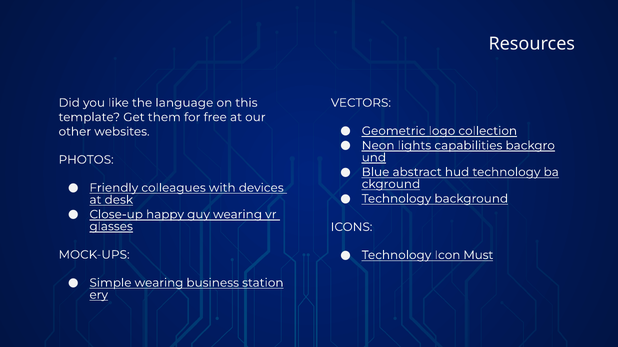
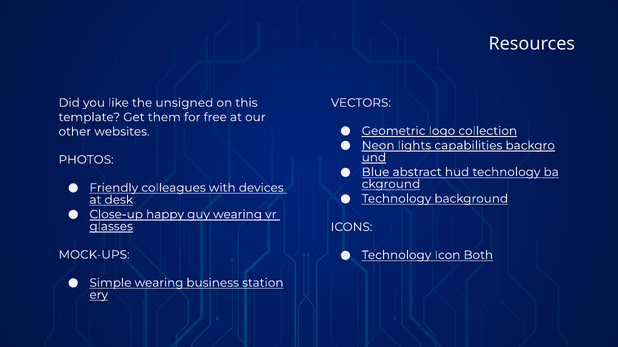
language: language -> unsigned (184, 103)
Must: Must -> Both (478, 256)
